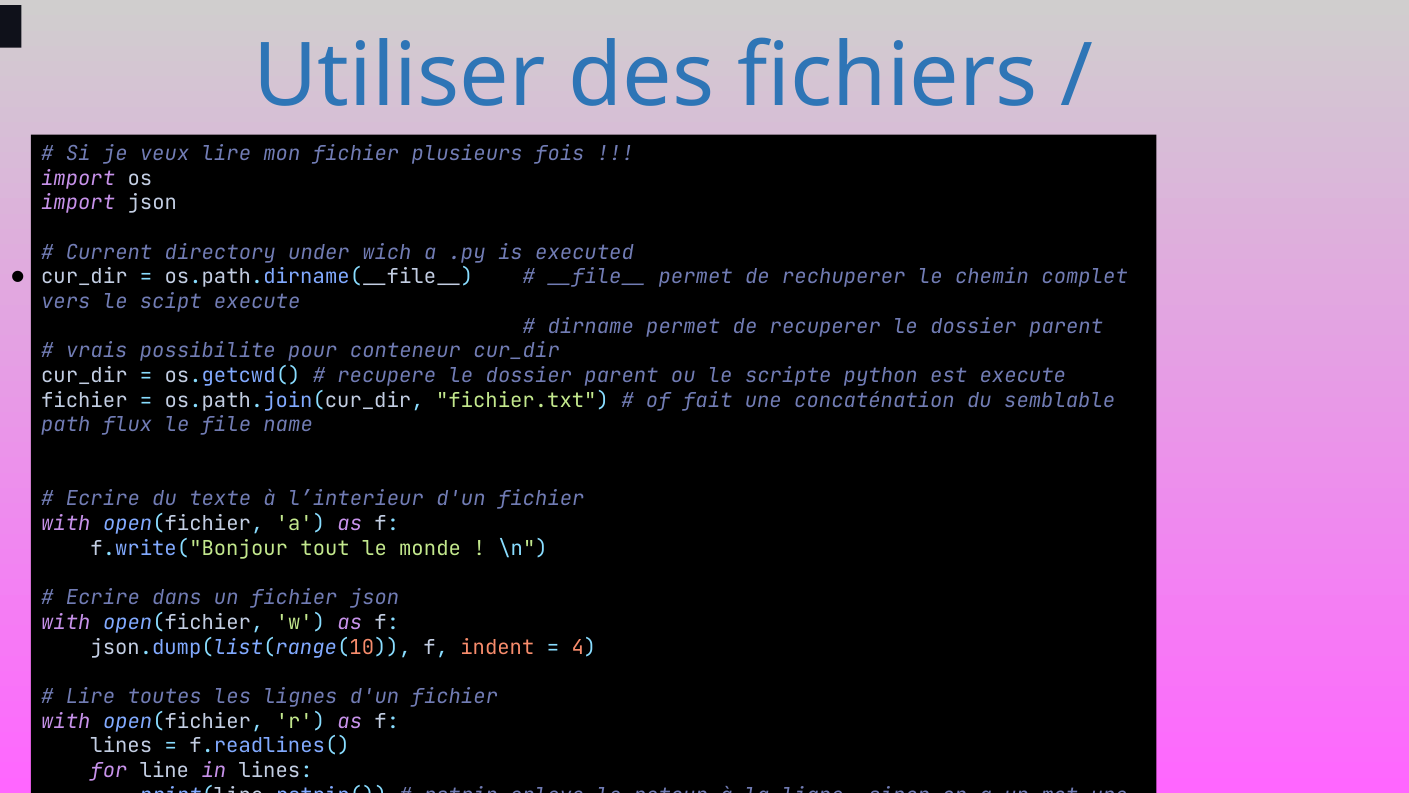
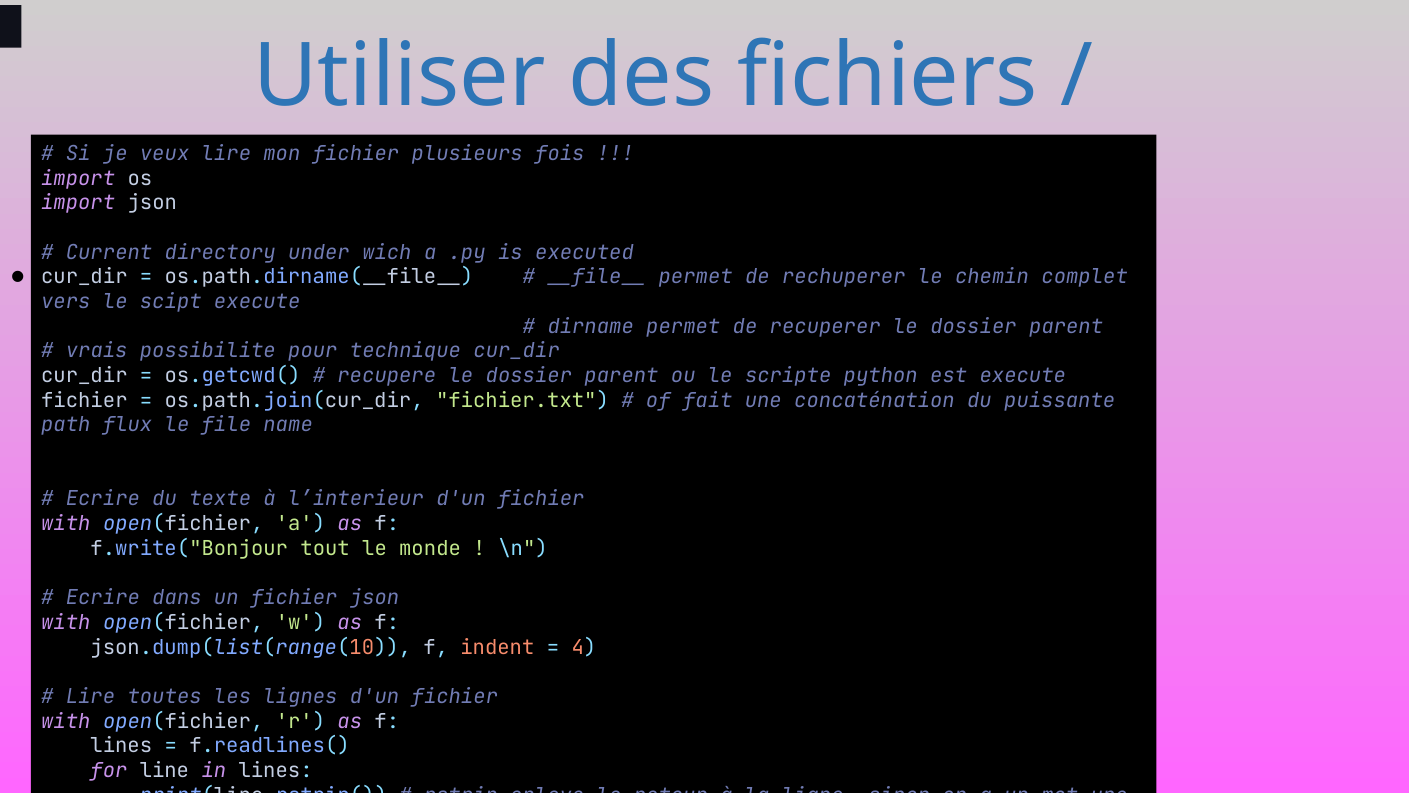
conteneur: conteneur -> technique (405, 351)
semblable: semblable -> puissante (1060, 400)
